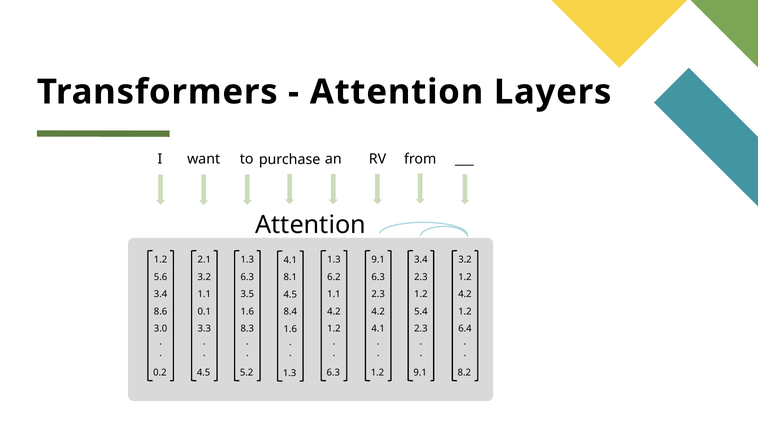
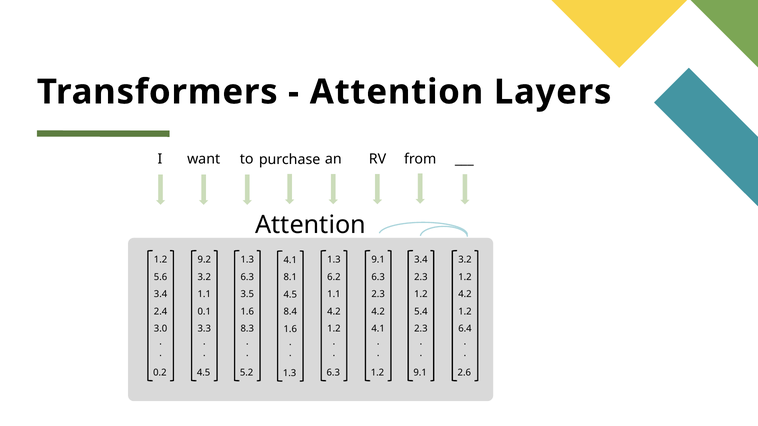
2.1: 2.1 -> 9.2 (204, 260)
8.6: 8.6 -> 2.4 (161, 312)
8.2: 8.2 -> 2.6 (464, 373)
